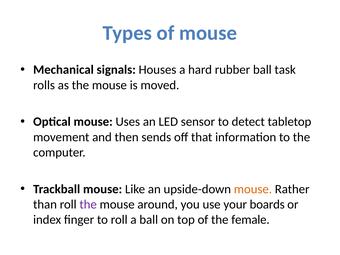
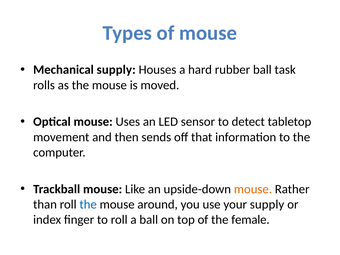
Mechanical signals: signals -> supply (116, 70)
the colour: purple -> blue (88, 204)
your boards: boards -> supply (267, 204)
